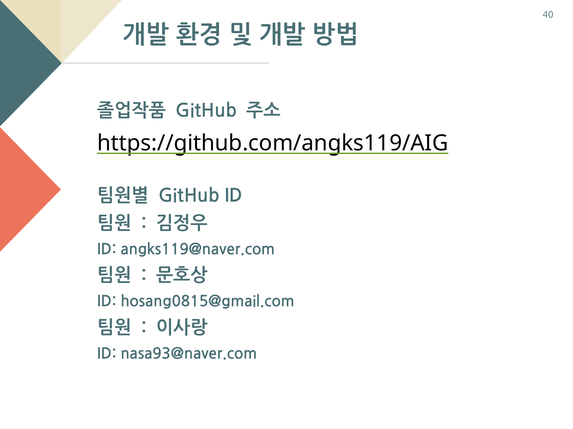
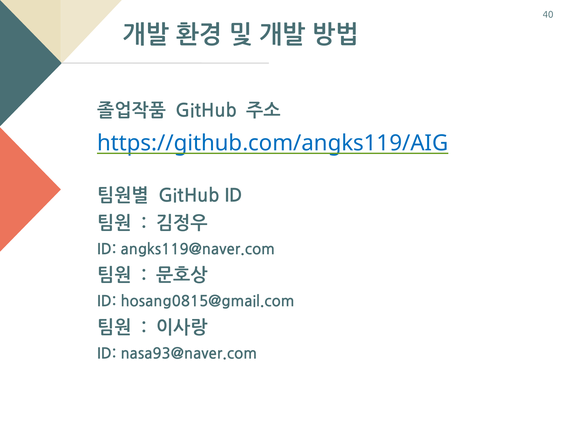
https://github.com/angks119/AIG colour: black -> blue (273, 143)
